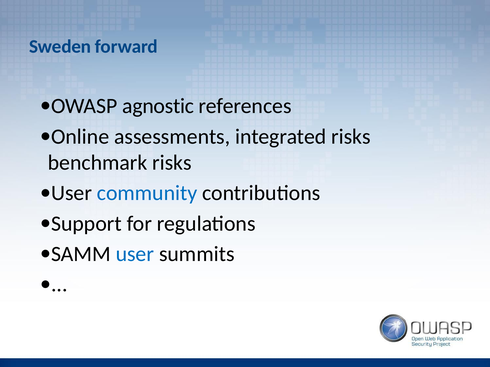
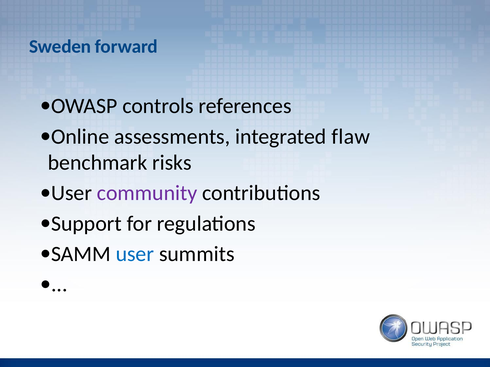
agnostic: agnostic -> controls (158, 106)
integrated risks: risks -> flaw (351, 137)
community colour: blue -> purple (147, 193)
